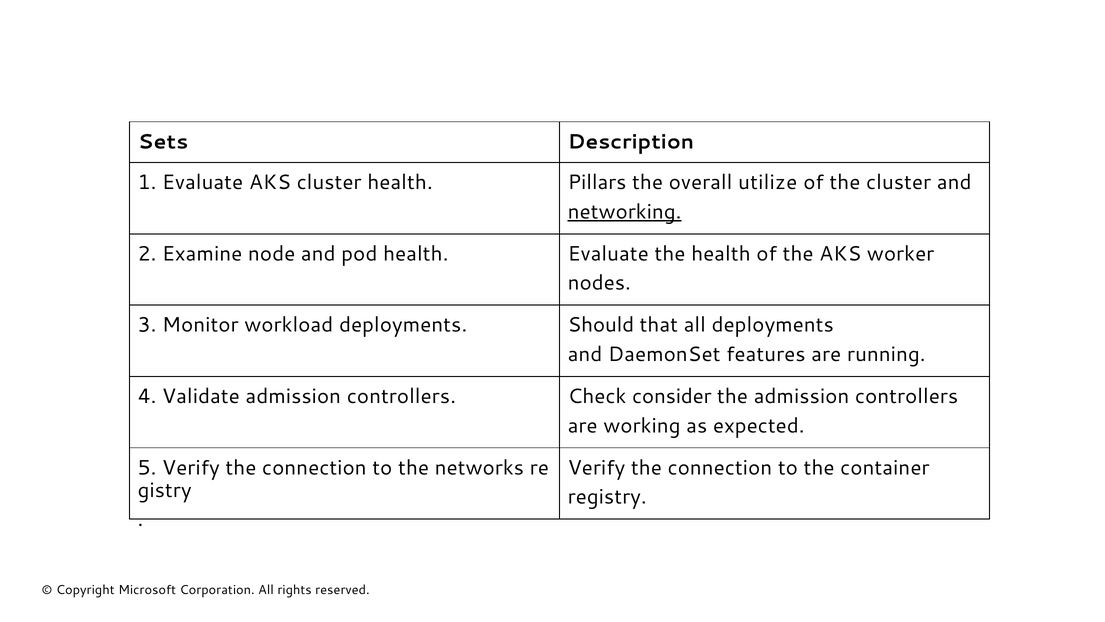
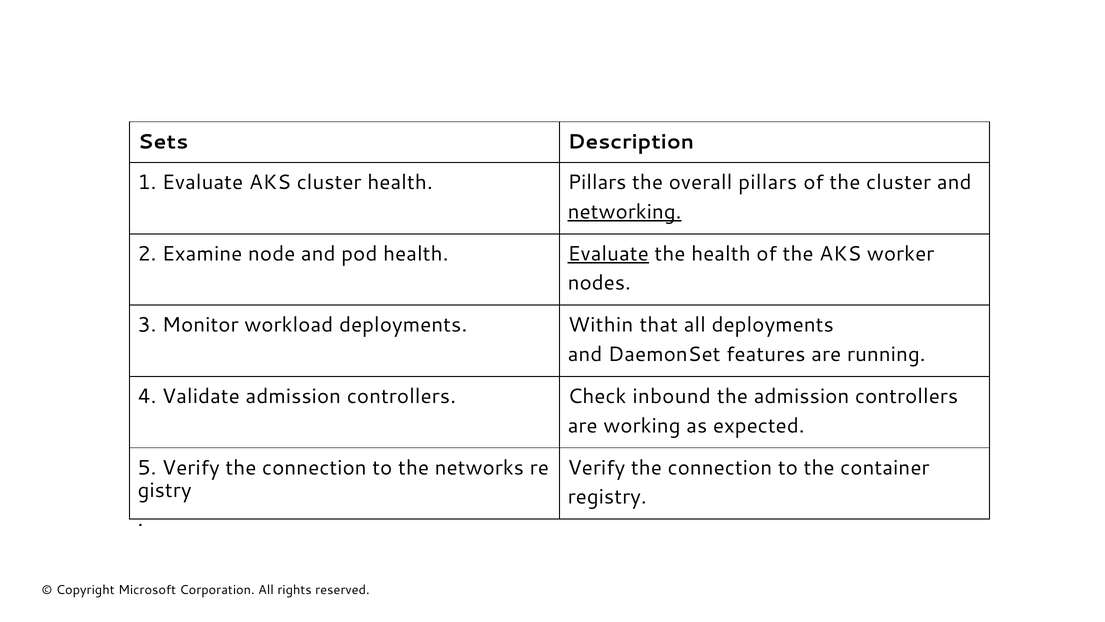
overall utilize: utilize -> pillars (768, 182)
Evaluate underline: none -> present (608, 254)
Should: Should -> Within (601, 325)
consider: consider -> inbound (672, 396)
